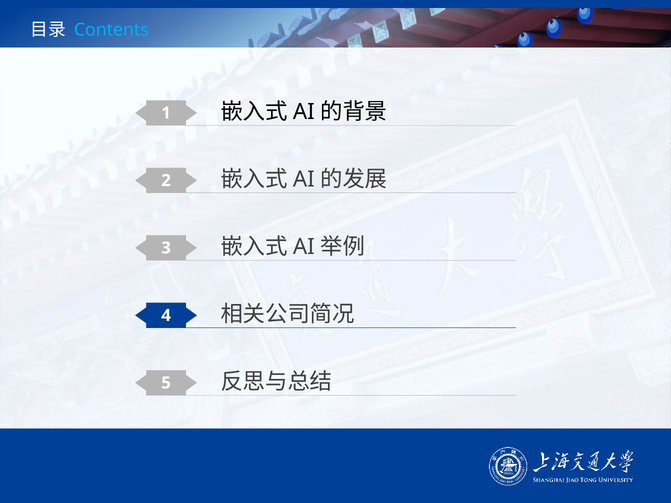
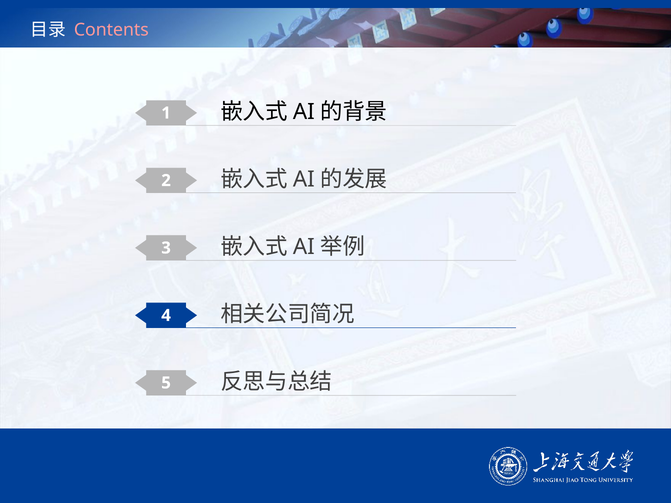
Contents colour: light blue -> pink (111, 30)
